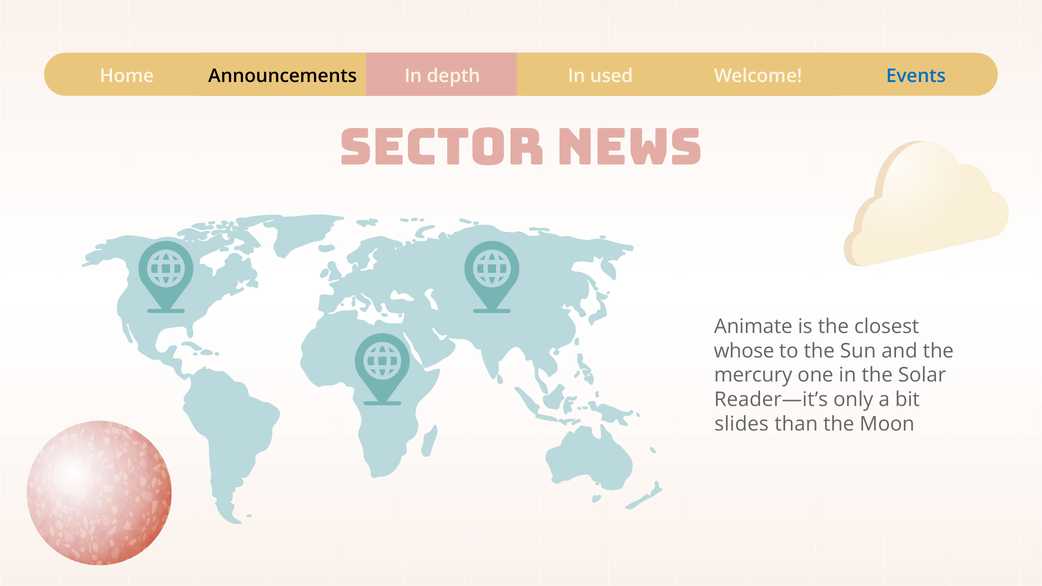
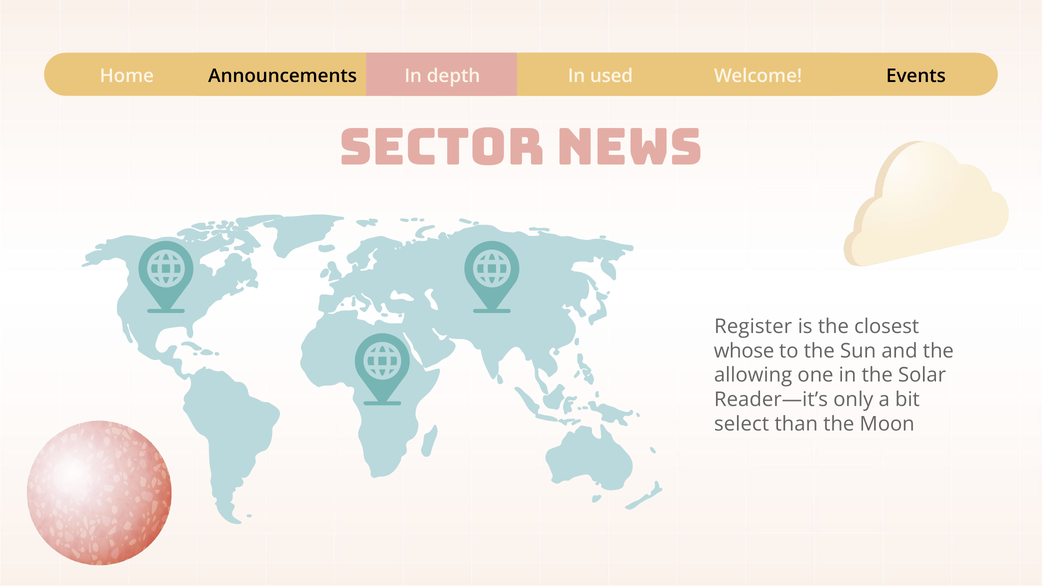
Events colour: blue -> black (916, 76)
Animate: Animate -> Register (753, 327)
mercury: mercury -> allowing (753, 375)
slides: slides -> select (742, 424)
